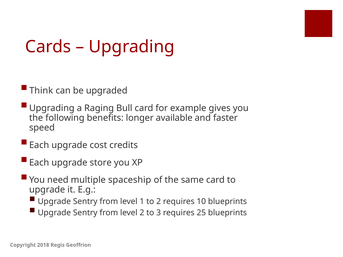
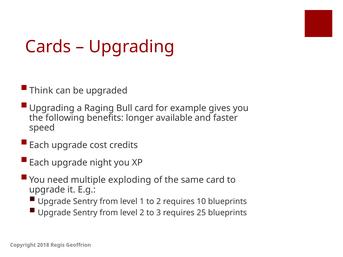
store: store -> night (101, 163)
spaceship: spaceship -> exploding (130, 180)
